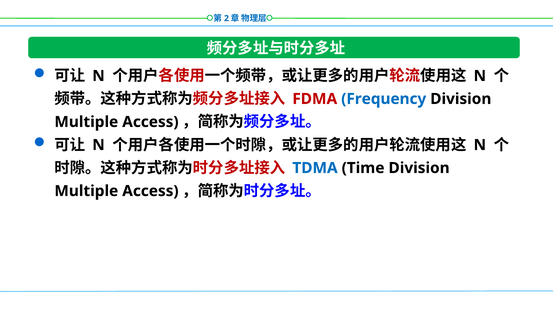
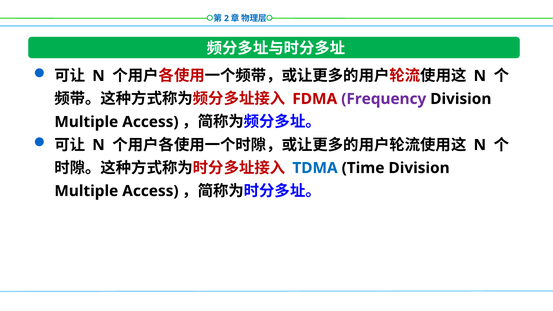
Frequency colour: blue -> purple (384, 99)
